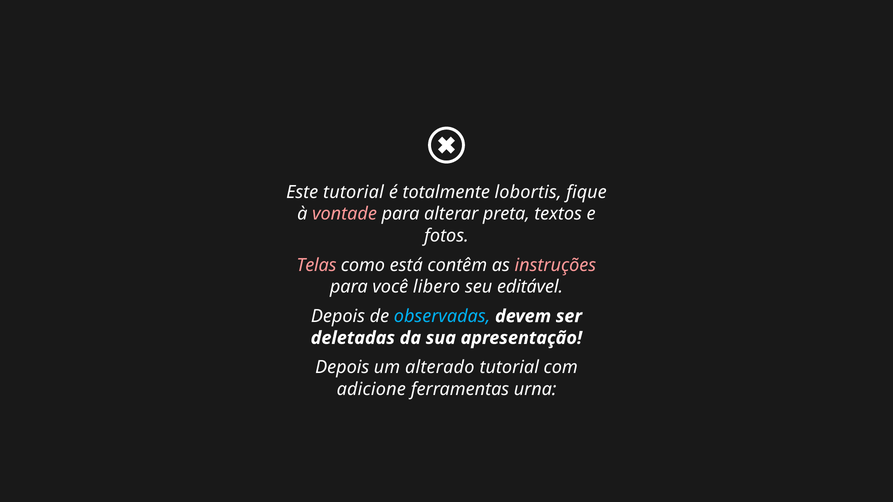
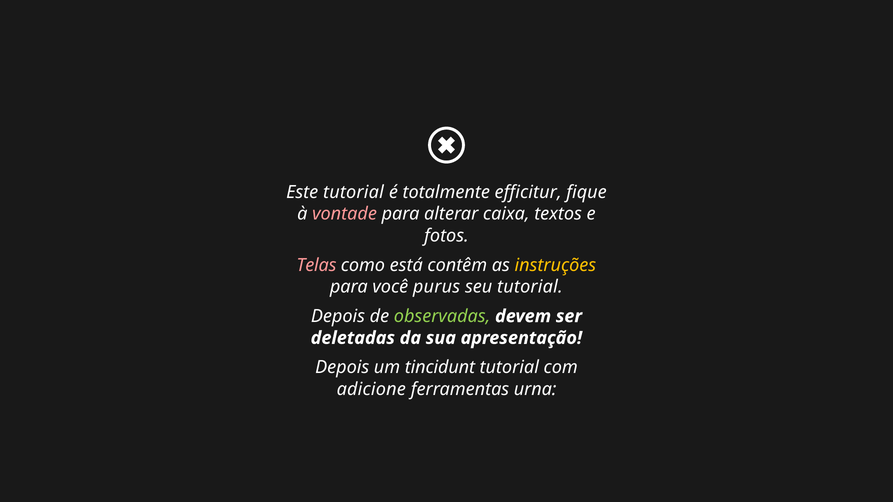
lobortis: lobortis -> efficitur (528, 192)
preta: preta -> caixa (506, 214)
instruções colour: pink -> yellow (555, 265)
libero: libero -> purus (437, 287)
seu editável: editável -> tutorial (530, 287)
observadas colour: light blue -> light green (442, 316)
alterado: alterado -> tincidunt (440, 368)
